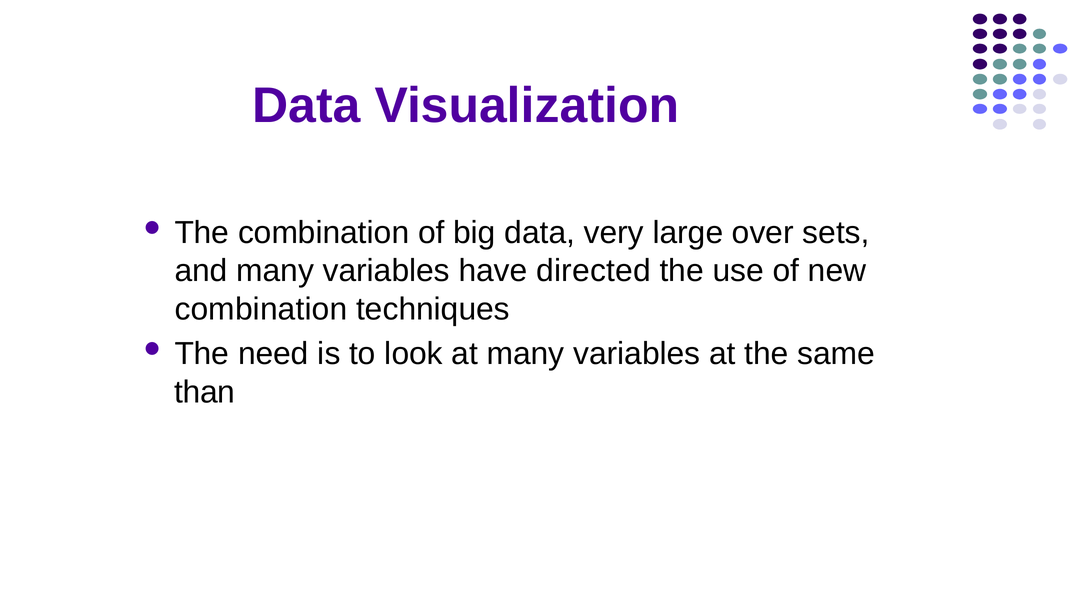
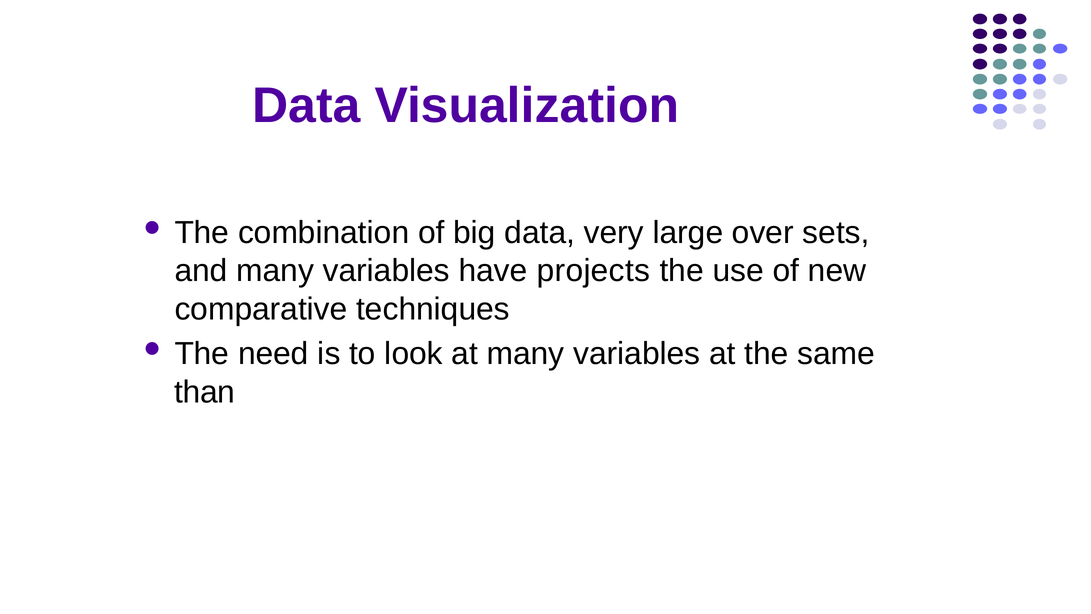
directed: directed -> projects (593, 271)
combination: combination -> comparative (261, 309)
